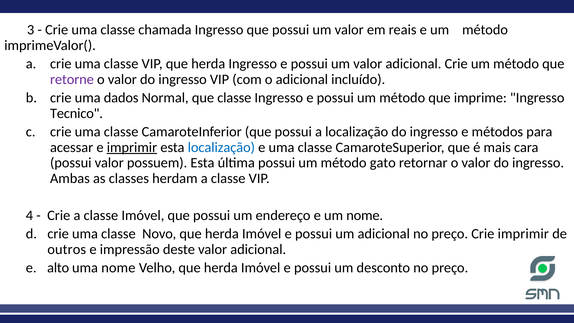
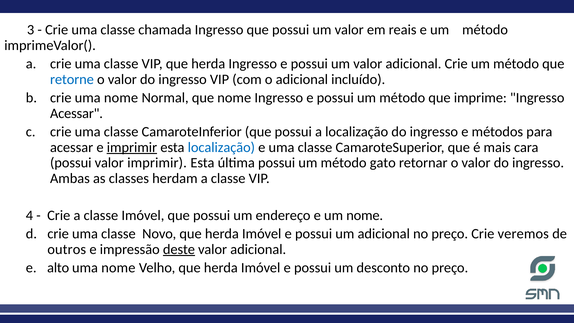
retorne colour: purple -> blue (72, 79)
crie uma dados: dados -> nome (121, 98)
que classe: classe -> nome (234, 98)
Tecnico: Tecnico -> Acessar (76, 113)
valor possuem: possuem -> imprimir (157, 163)
Crie imprimir: imprimir -> veremos (523, 234)
deste underline: none -> present (179, 249)
